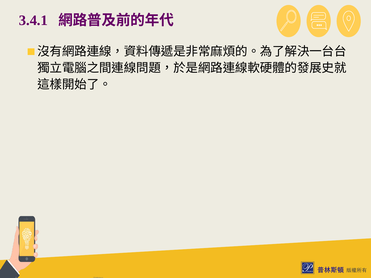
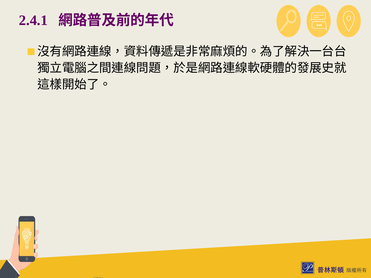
3.4.1: 3.4.1 -> 2.4.1 (33, 20)
